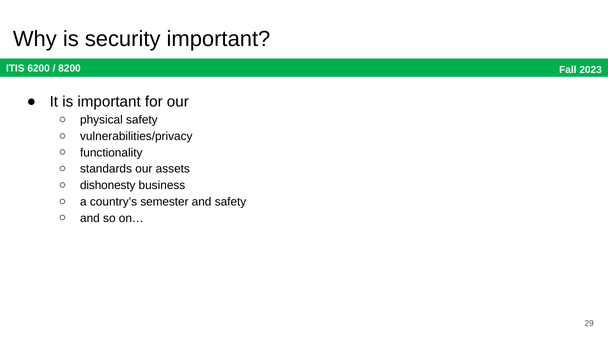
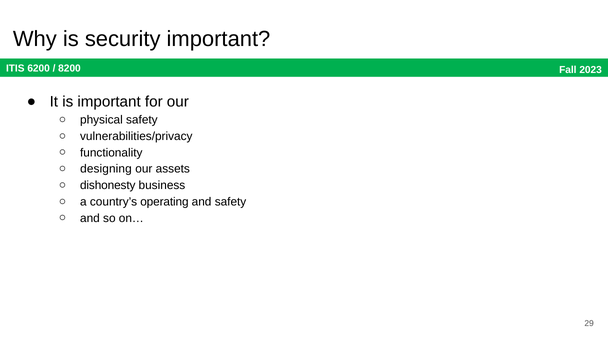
standards: standards -> designing (106, 169)
semester: semester -> operating (164, 202)
